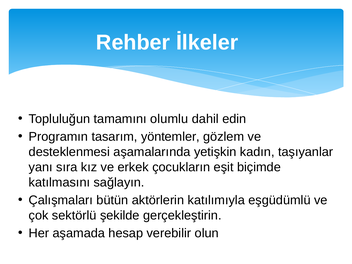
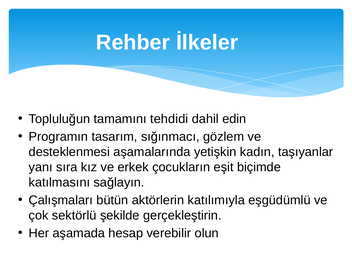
olumlu: olumlu -> tehdidi (169, 119)
yöntemler: yöntemler -> sığınmacı (170, 137)
